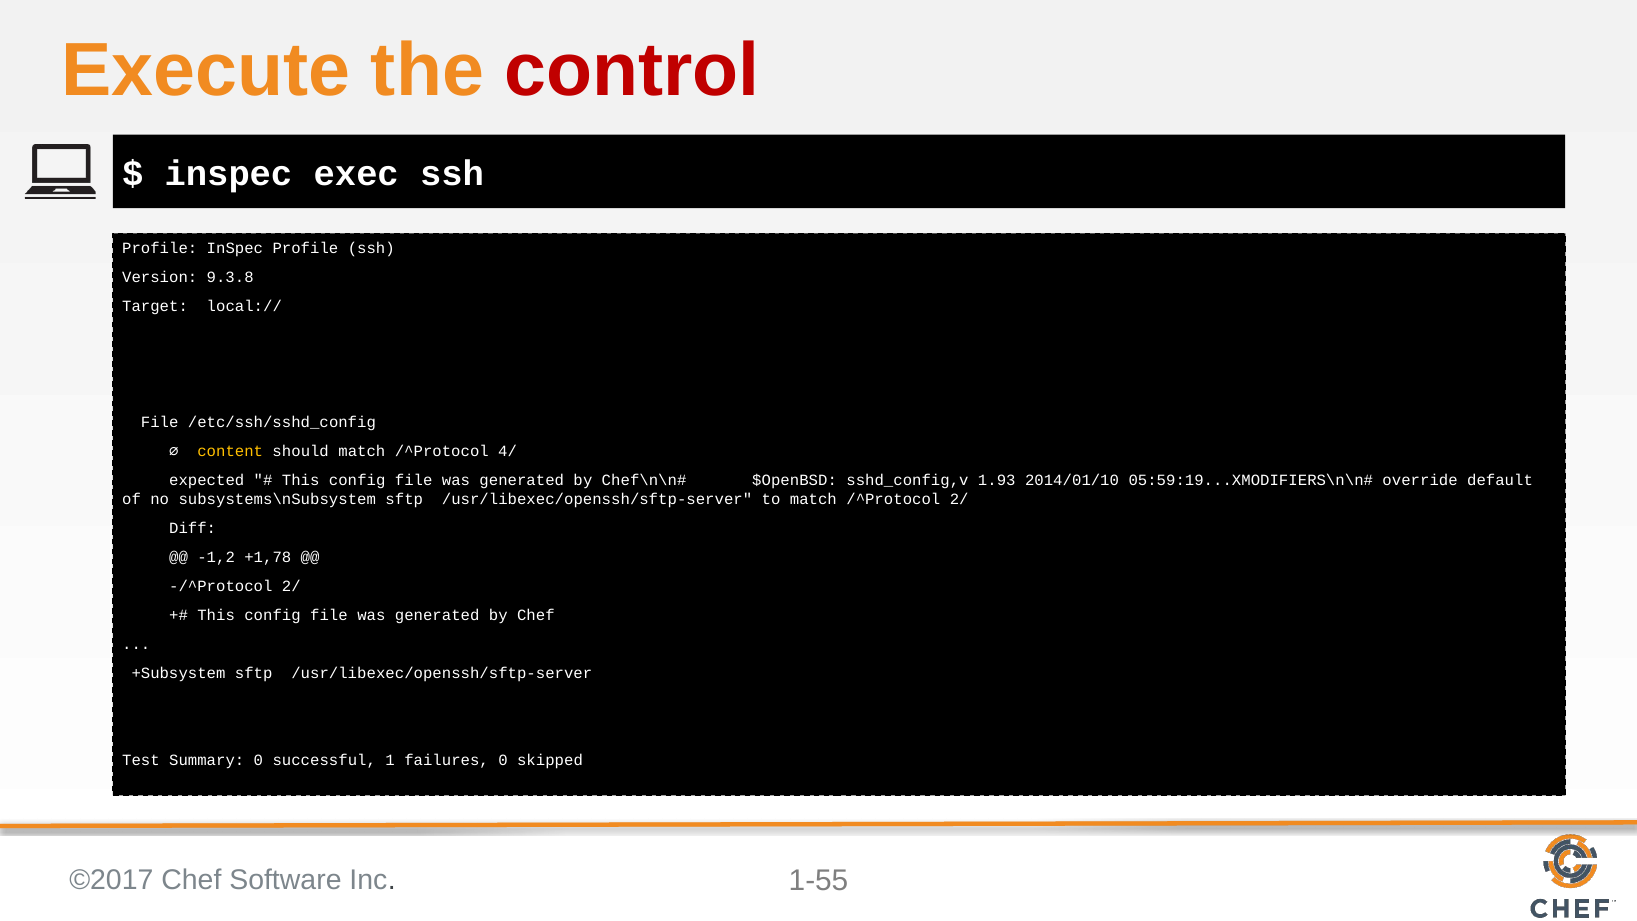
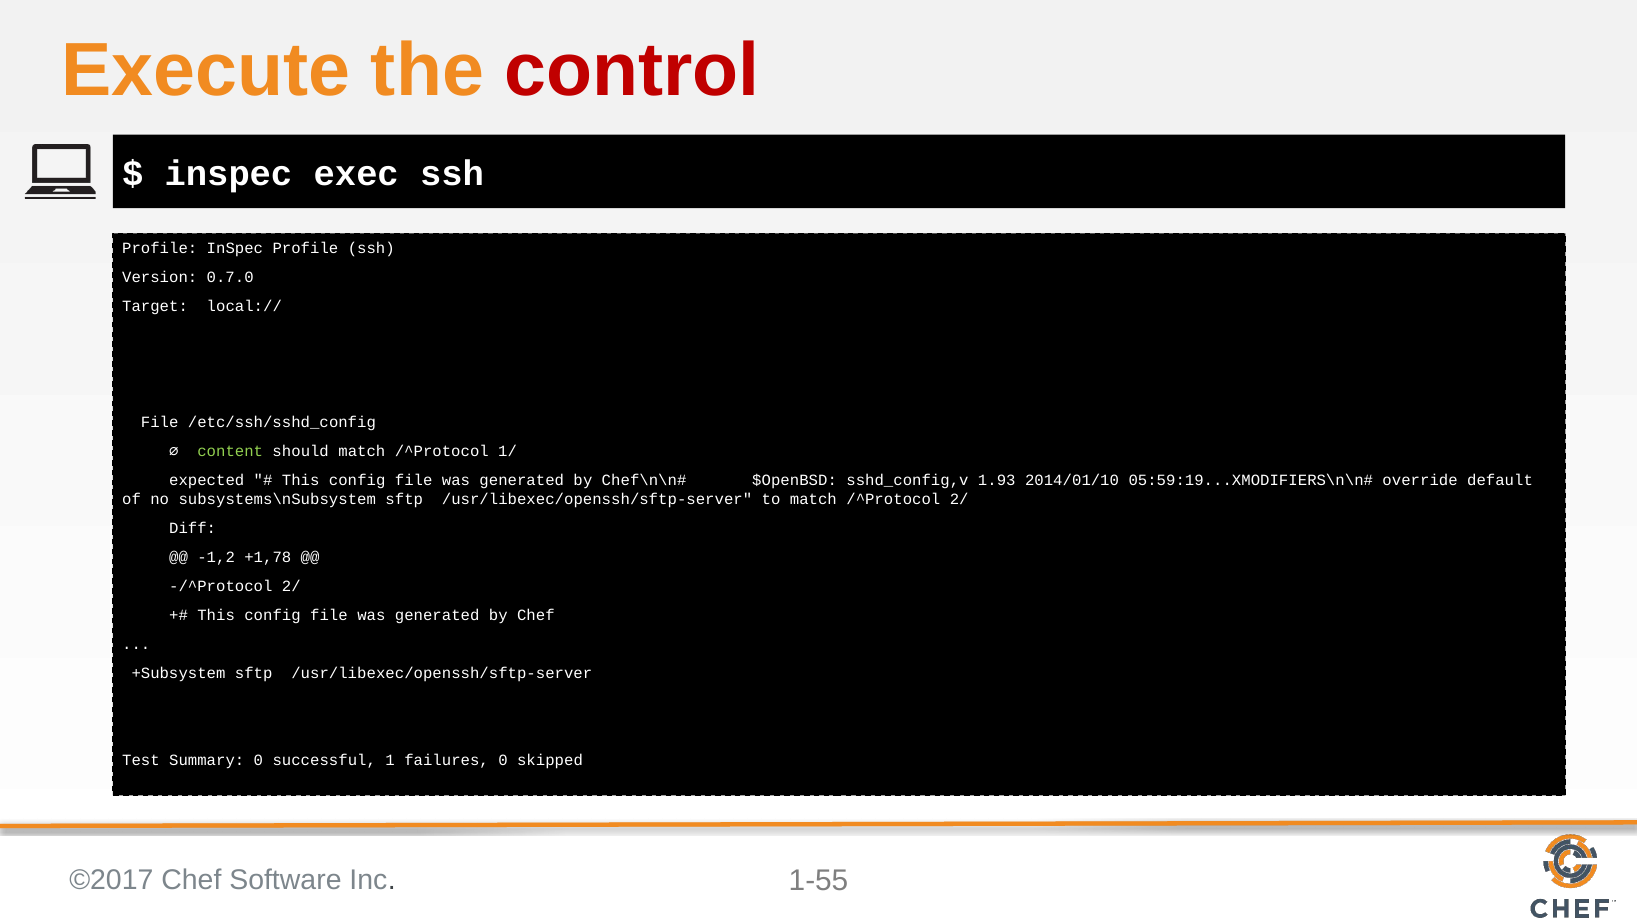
9.3.8: 9.3.8 -> 0.7.0 (230, 277)
content colour: yellow -> light green (230, 451)
4/: 4/ -> 1/ (508, 451)
